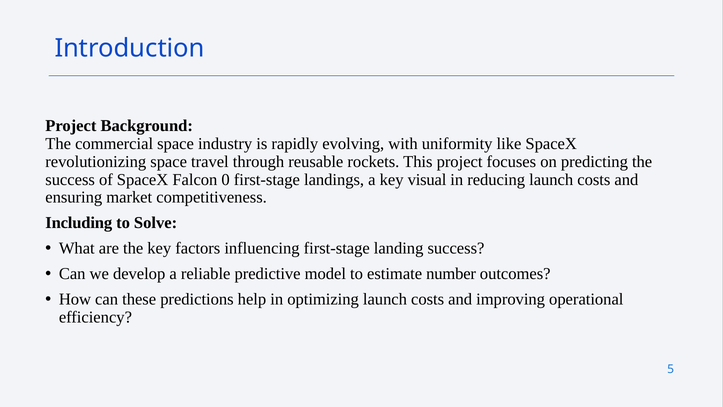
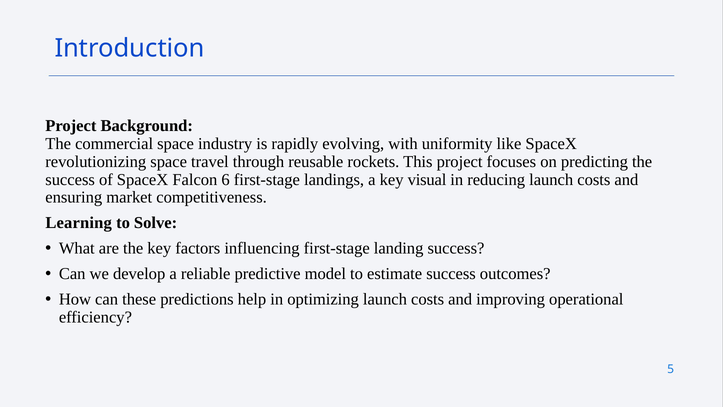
0: 0 -> 6 (226, 179)
Including: Including -> Learning (79, 223)
estimate number: number -> success (451, 274)
